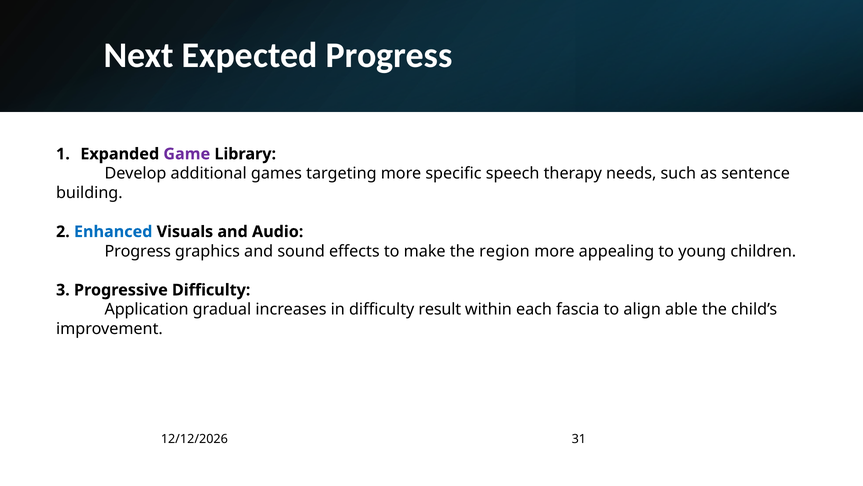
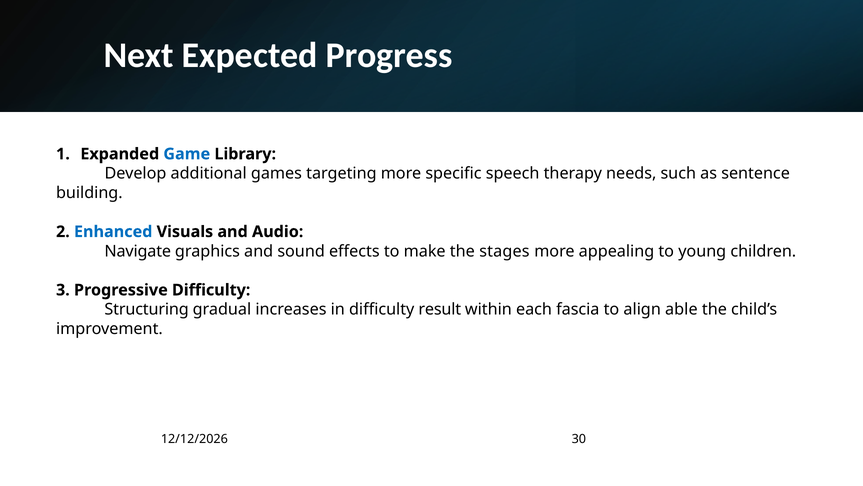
Game colour: purple -> blue (187, 154)
Progress: Progress -> Navigate (138, 251)
region: region -> stages (504, 251)
Application: Application -> Structuring (147, 309)
31: 31 -> 30 (579, 439)
